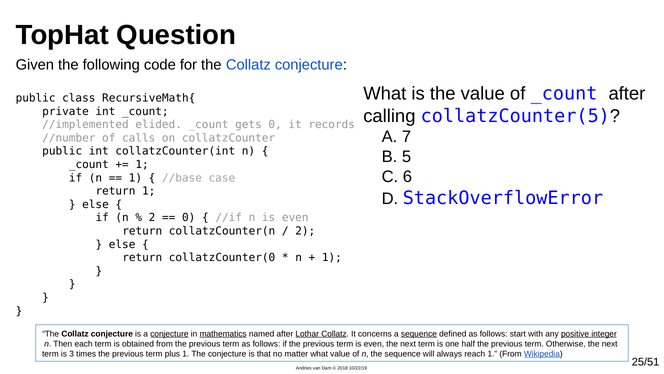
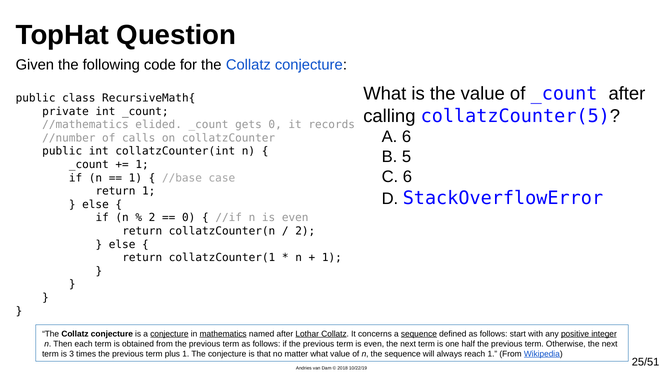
//implemented: //implemented -> //mathematics (85, 125)
A 7: 7 -> 6 (406, 137)
collatzCounter(0: collatzCounter(0 -> collatzCounter(1 (222, 257)
